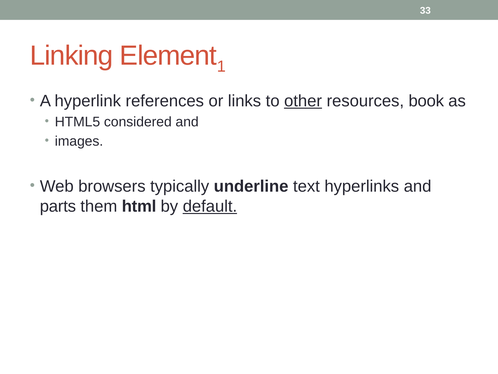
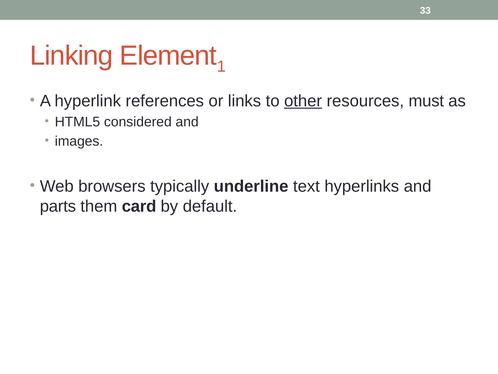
book: book -> must (426, 101)
html: html -> card (139, 206)
default underline: present -> none (210, 206)
